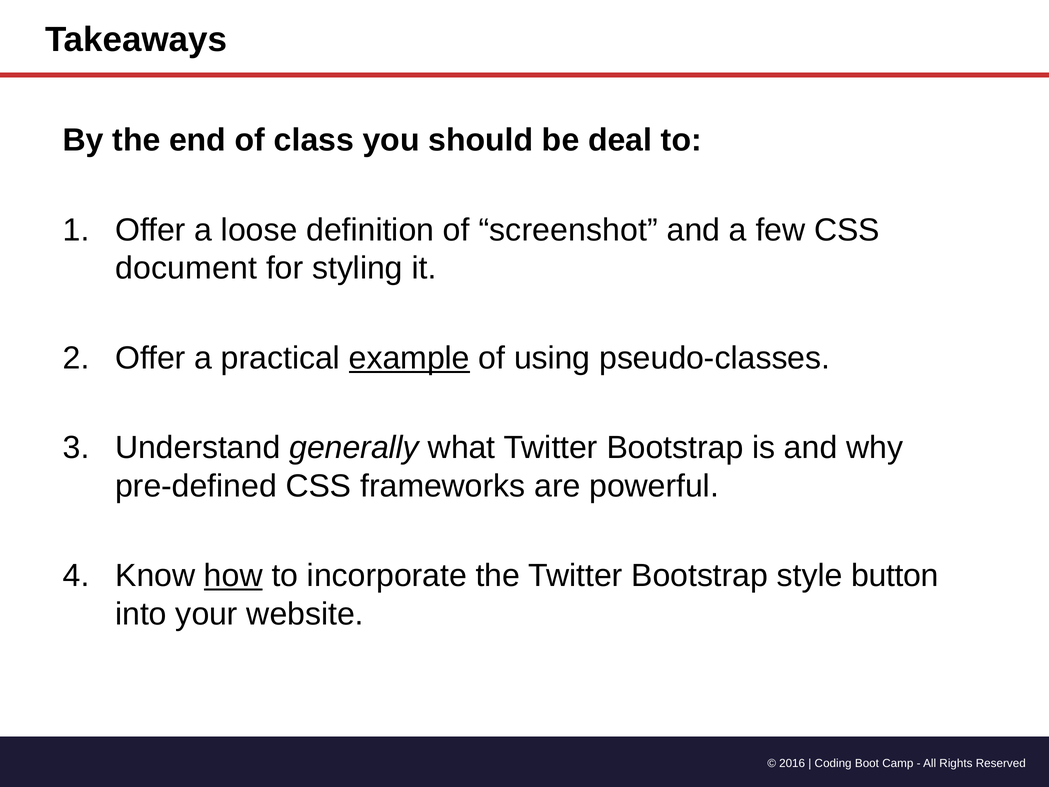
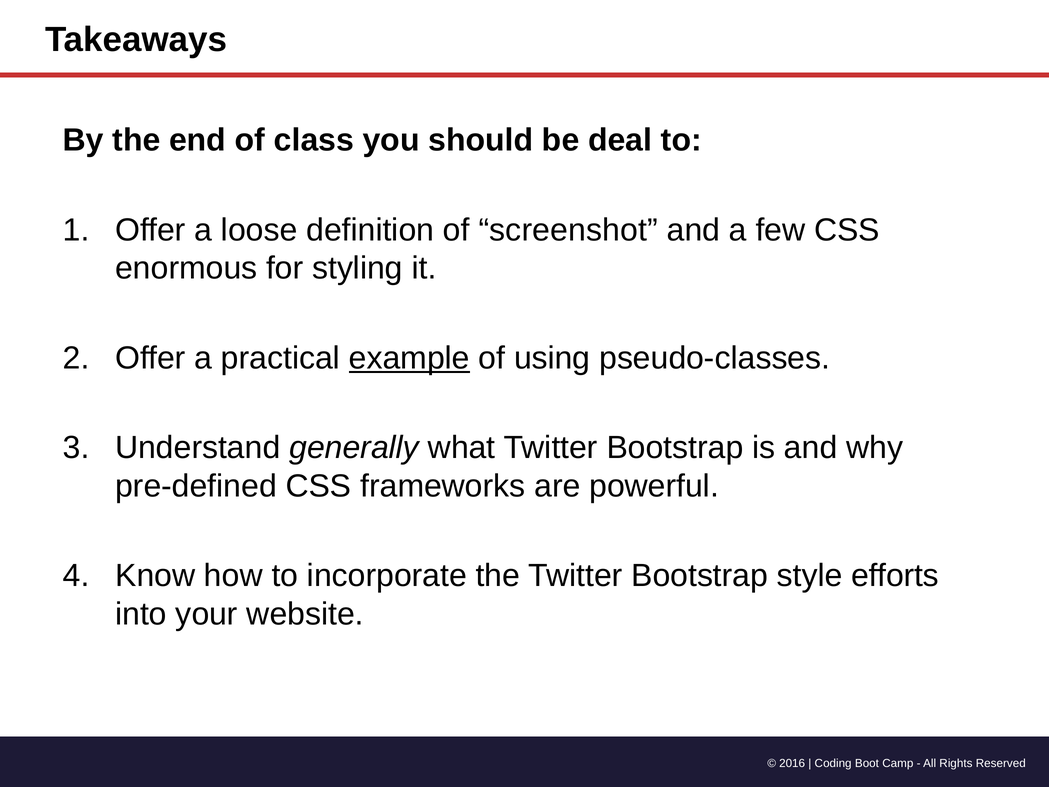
document: document -> enormous (186, 268)
how underline: present -> none (233, 576)
button: button -> efforts (895, 576)
